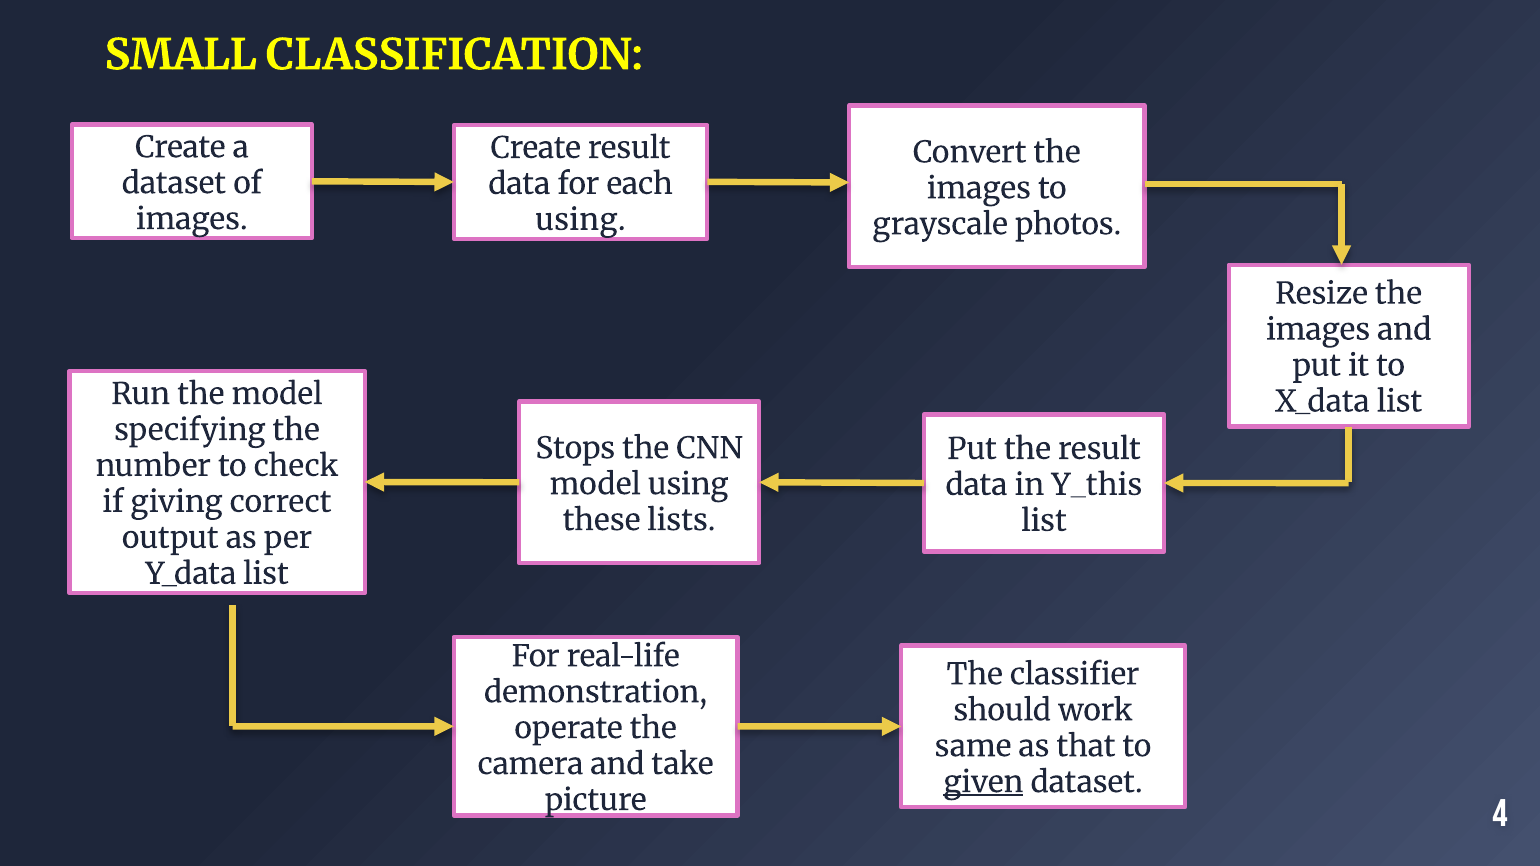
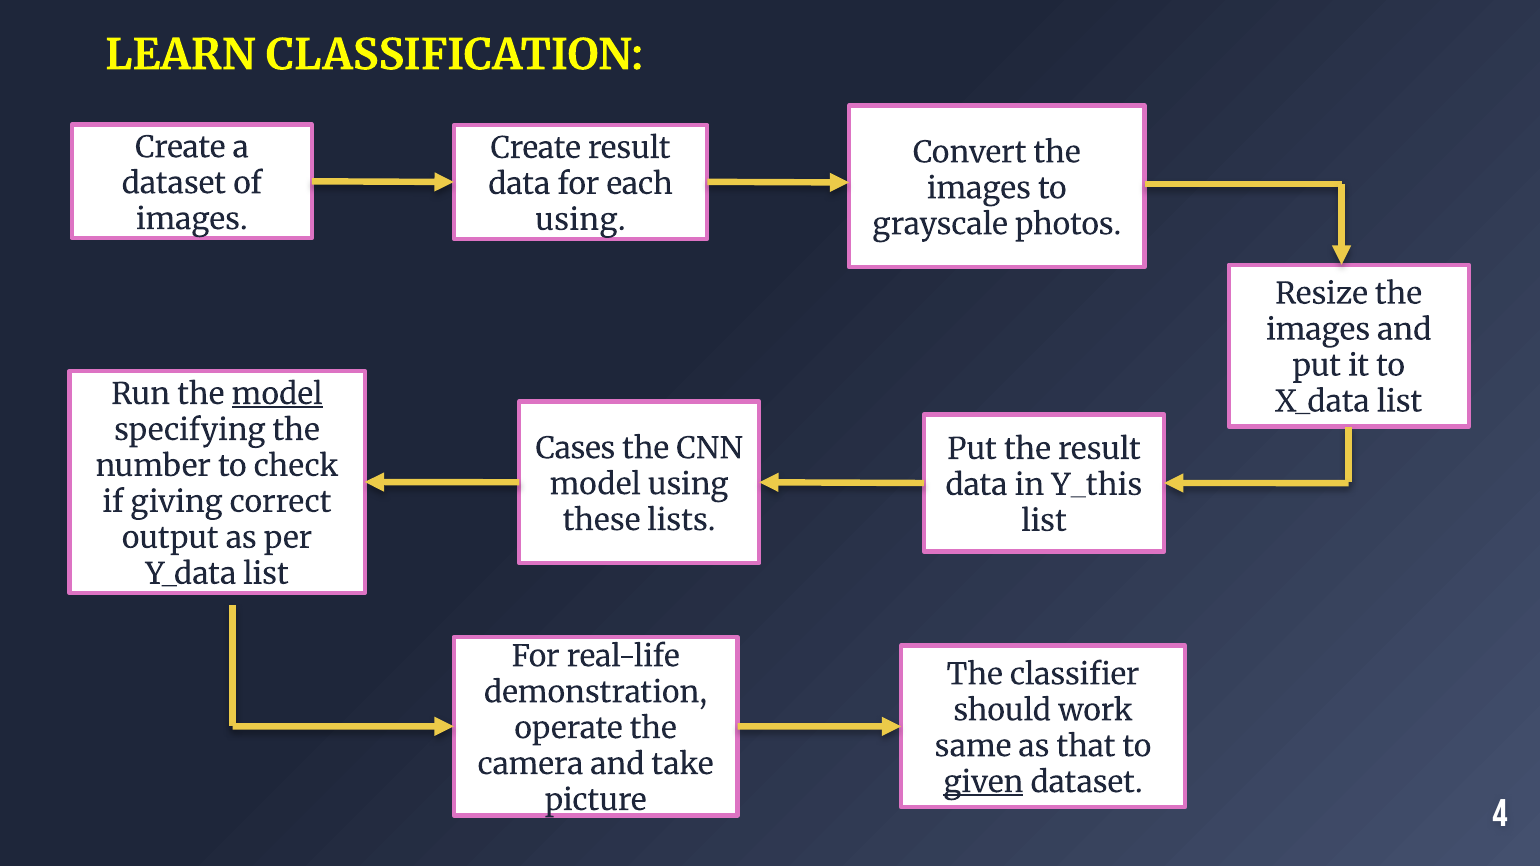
SMALL: SMALL -> LEARN (180, 55)
model underline: none -> present (277, 394)
Stops: Stops -> Cases (575, 449)
